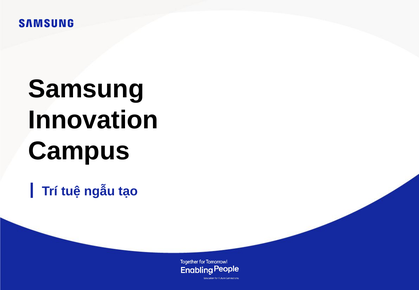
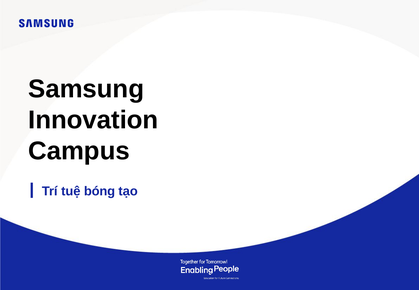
ngẫu: ngẫu -> bóng (100, 191)
